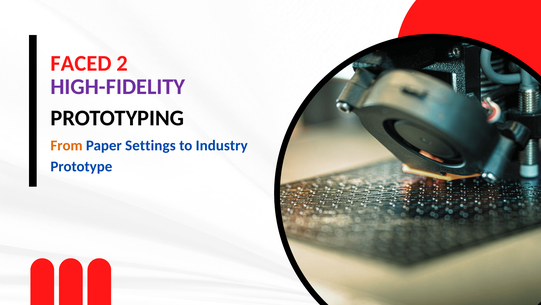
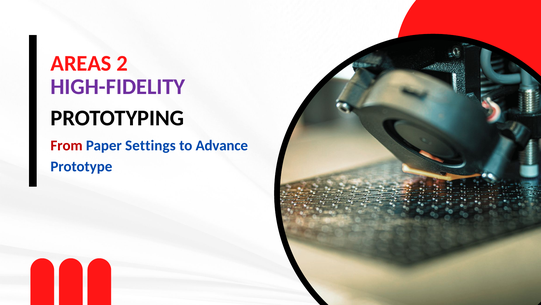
FACED: FACED -> AREAS (81, 63)
From colour: orange -> red (67, 145)
Industry: Industry -> Advance (222, 145)
